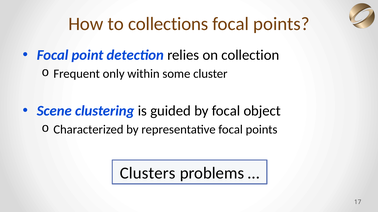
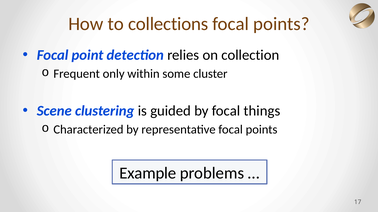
object: object -> things (262, 111)
Clusters: Clusters -> Example (148, 174)
